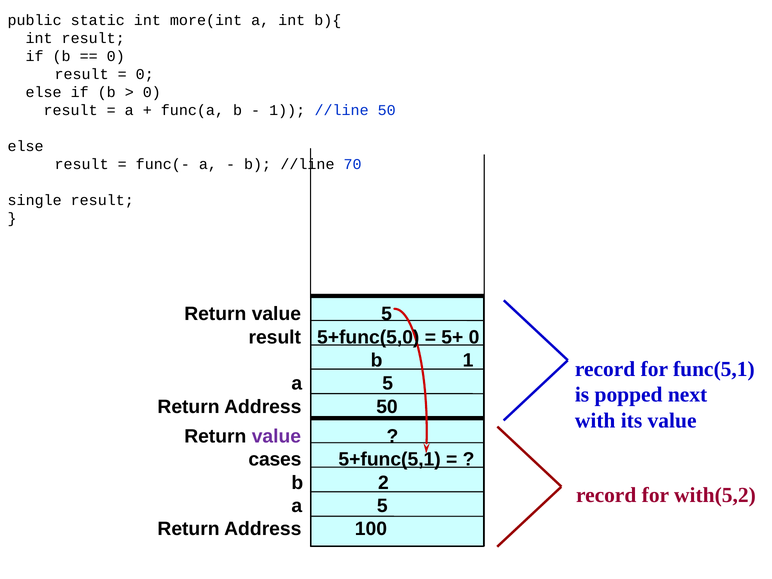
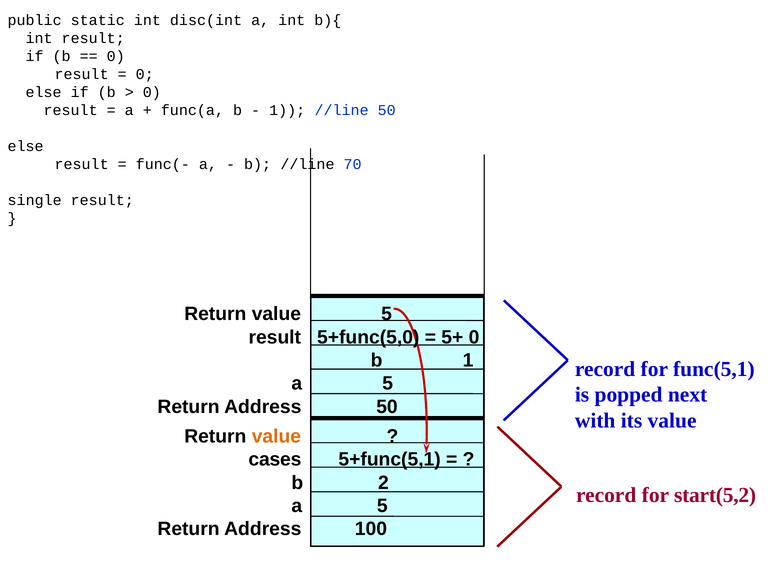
more(int: more(int -> disc(int (206, 20)
value colour: purple -> orange (276, 436)
with(5,2: with(5,2 -> start(5,2 (715, 495)
